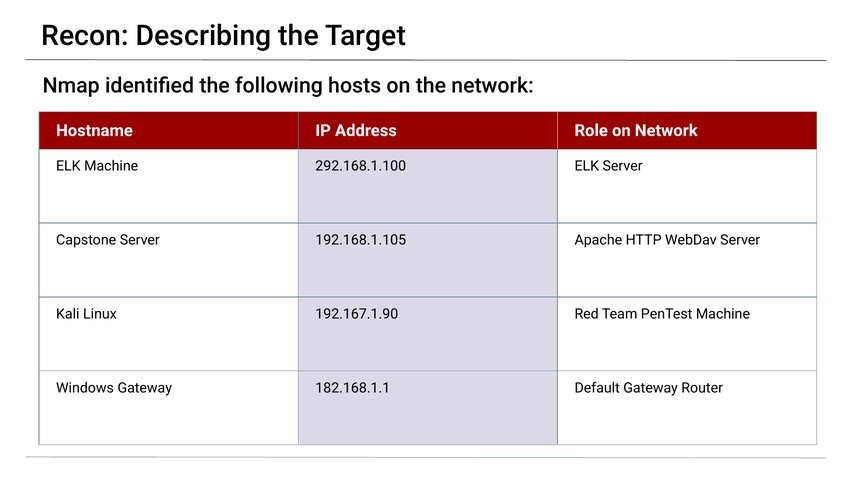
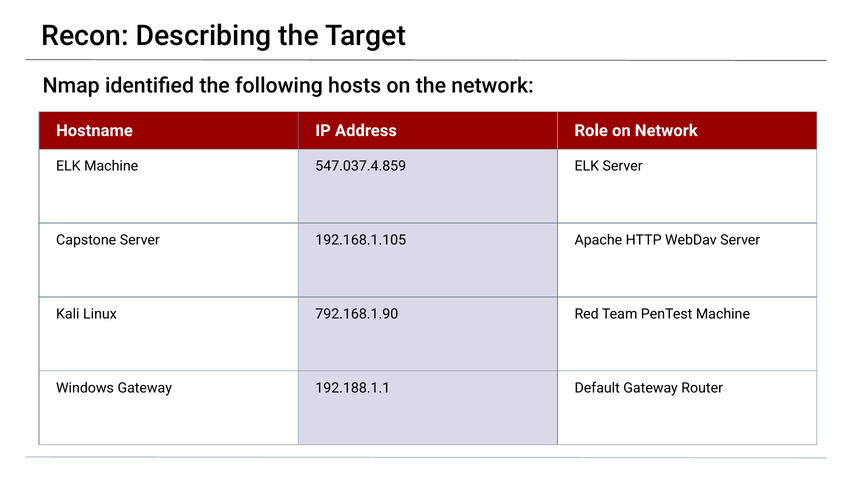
292.168.1.100: 292.168.1.100 -> 547.037.4.859 (361, 166)
192.167.1.90: 192.167.1.90 -> 792.168.1.90 (357, 314)
182.168.1.1: 182.168.1.1 -> 192.188.1.1 (353, 388)
